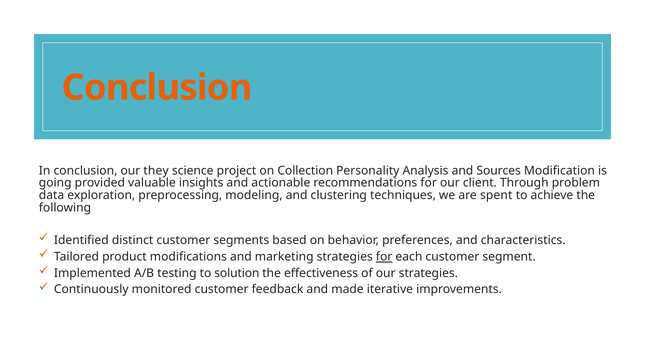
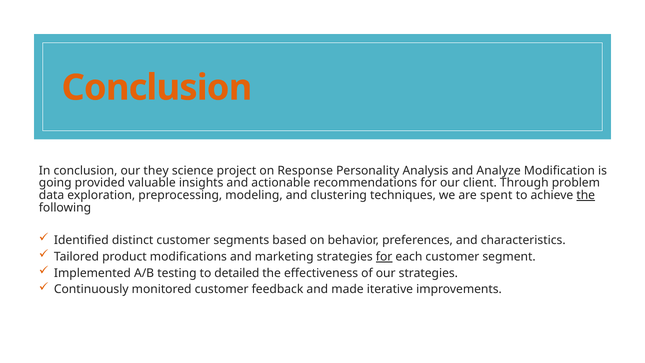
Collection: Collection -> Response (305, 170)
Sources: Sources -> Analyze (499, 170)
the underline: none -> present (586, 195)
solution: solution -> detailed (237, 273)
